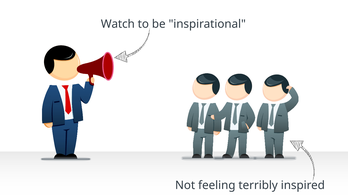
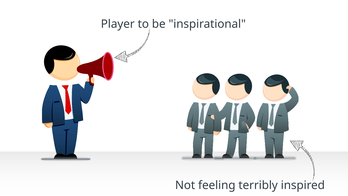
Watch: Watch -> Player (118, 24)
